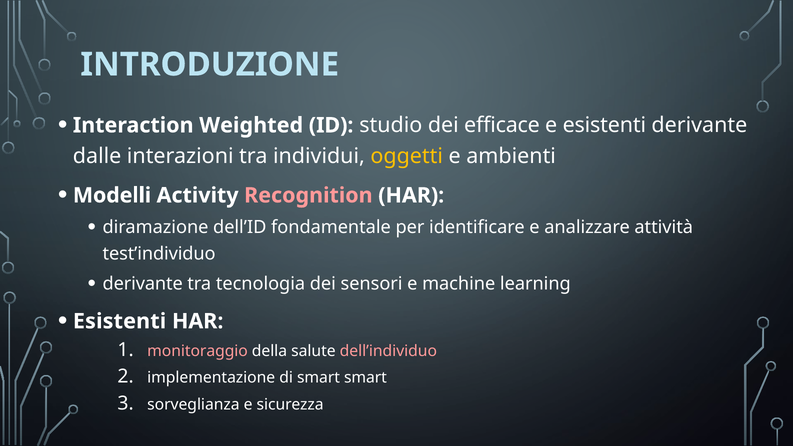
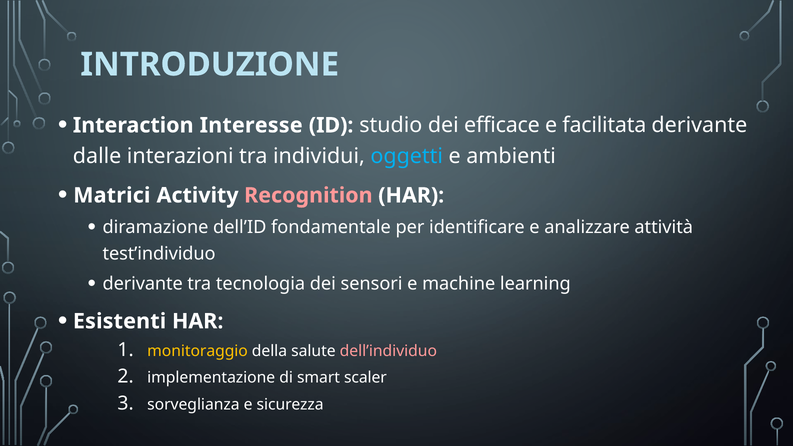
Weighted: Weighted -> Interesse (251, 125)
e esistenti: esistenti -> facilitata (604, 125)
oggetti colour: yellow -> light blue (407, 156)
Modelli: Modelli -> Matrici (112, 195)
monitoraggio colour: pink -> yellow (198, 351)
smart smart: smart -> scaler (365, 378)
